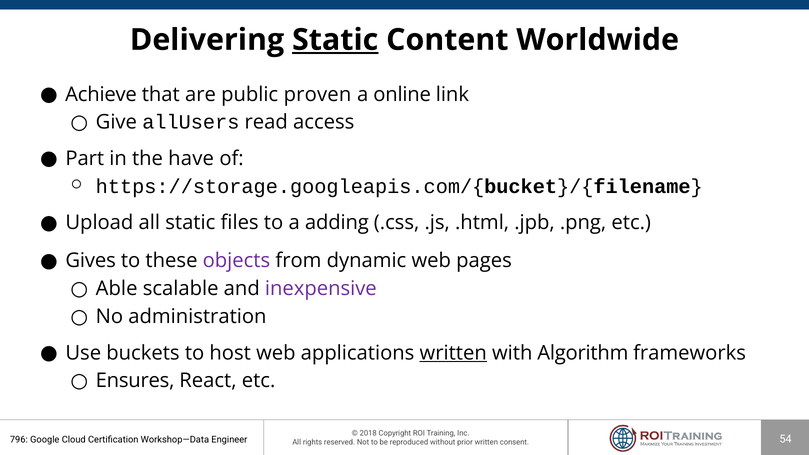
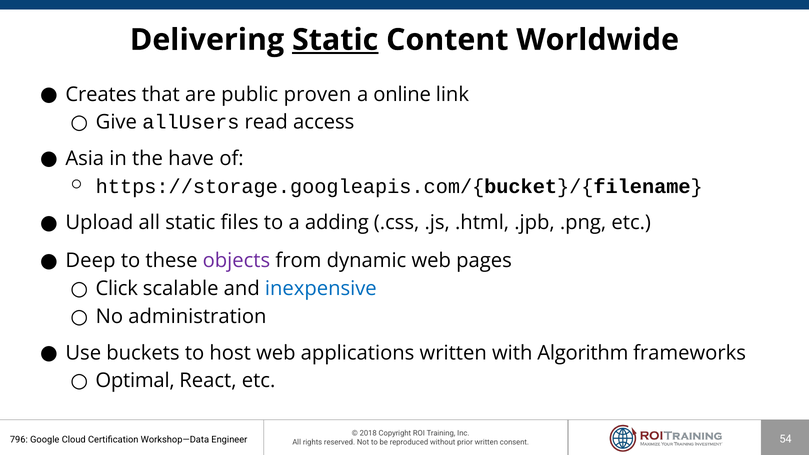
Achieve: Achieve -> Creates (101, 94)
Part: Part -> Asia (85, 159)
Gives: Gives -> Deep (90, 261)
Able: Able -> Click (117, 289)
inexpensive colour: purple -> blue (321, 289)
written underline: present -> none (453, 353)
Ensures: Ensures -> Optimal (135, 381)
